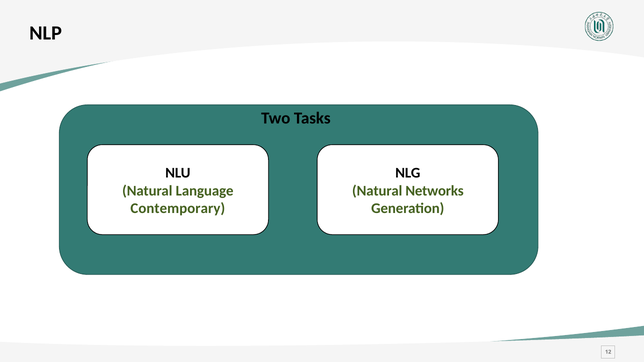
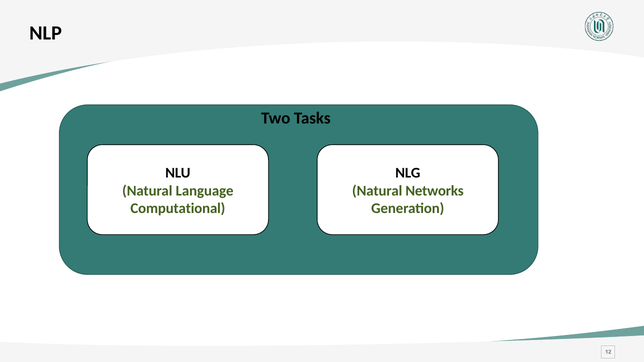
Contemporary: Contemporary -> Computational (178, 209)
